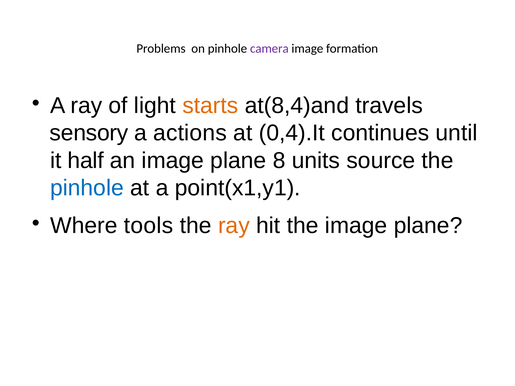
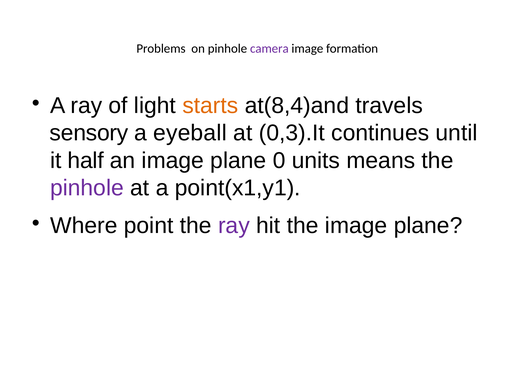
actions: actions -> eyeball (190, 133)
0,4).It: 0,4).It -> 0,3).It (292, 133)
8: 8 -> 0 (279, 161)
source: source -> means (381, 161)
pinhole colour: blue -> purple (87, 188)
tools: tools -> point (149, 226)
ray colour: orange -> purple (234, 226)
